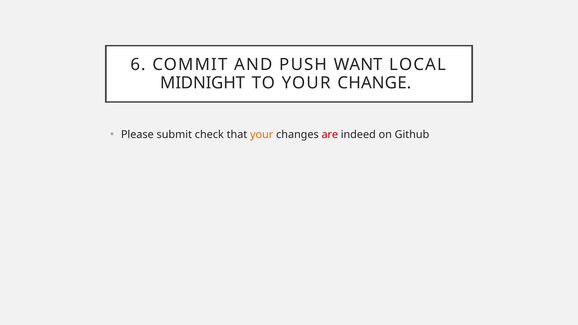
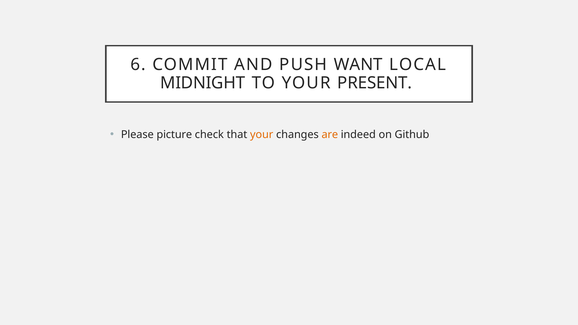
CHANGE: CHANGE -> PRESENT (375, 83)
submit: submit -> picture (174, 134)
are colour: red -> orange (330, 134)
